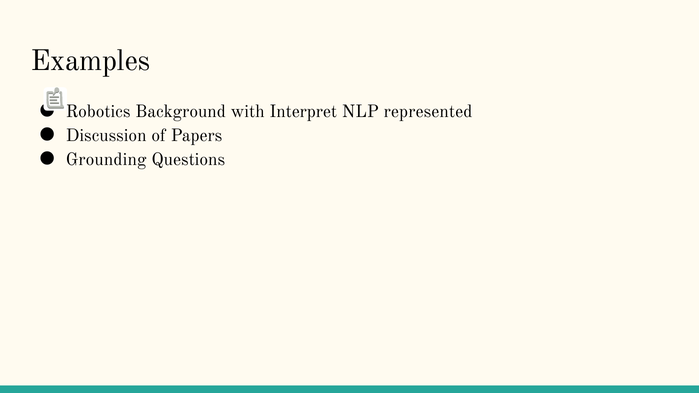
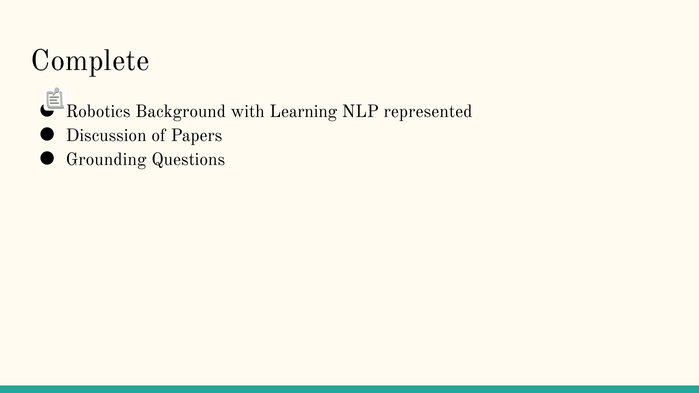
Examples: Examples -> Complete (90, 61)
Interpret: Interpret -> Learning (303, 111)
